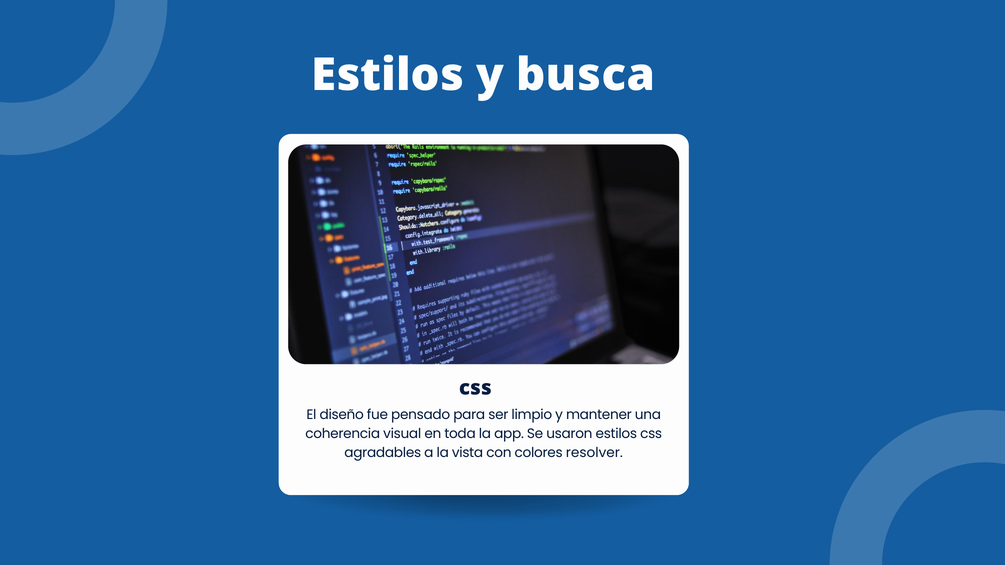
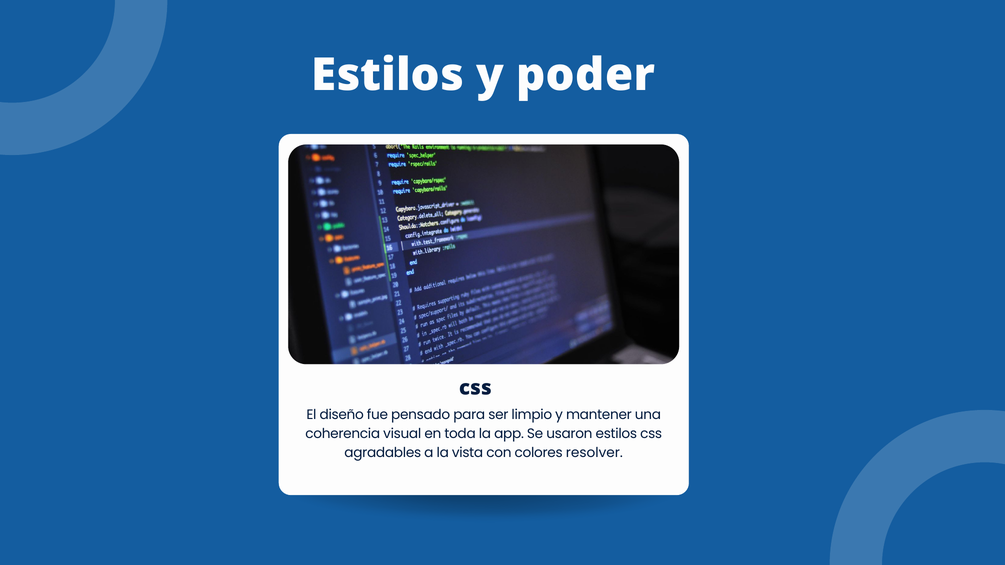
busca: busca -> poder (586, 75)
